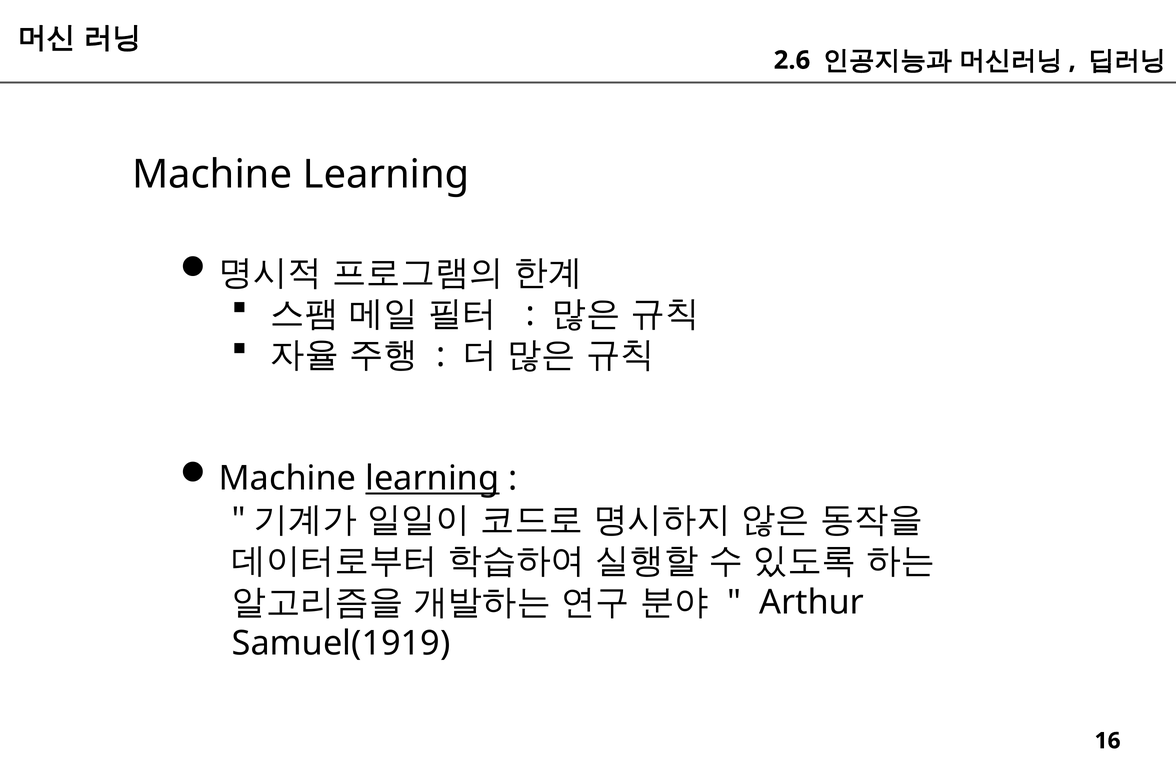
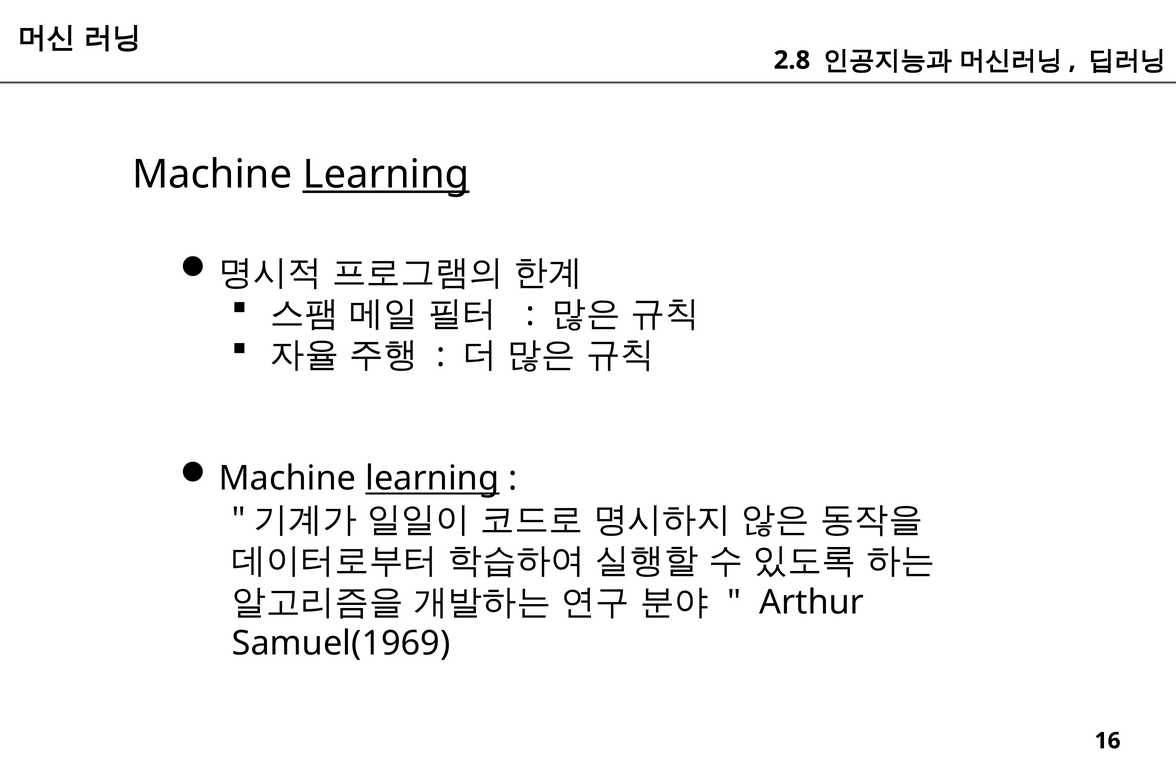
2.6: 2.6 -> 2.8 (792, 60)
Learning underline: none -> present (386, 175)
Samuel(1919: Samuel(1919 -> Samuel(1969 (341, 644)
